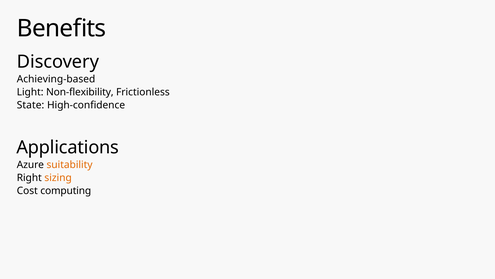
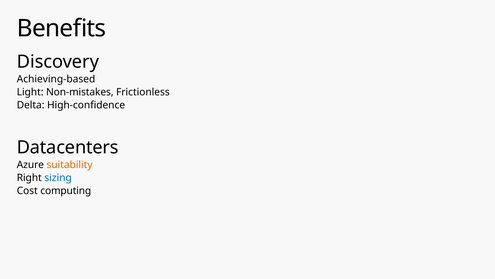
Non-flexibility: Non-flexibility -> Non-mistakes (80, 92)
State: State -> Delta (31, 105)
Applications: Applications -> Datacenters (68, 147)
sizing colour: orange -> blue (58, 177)
